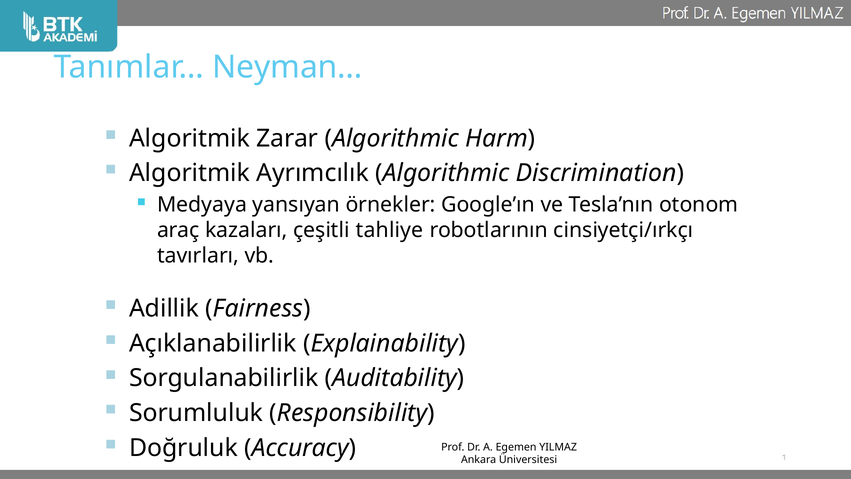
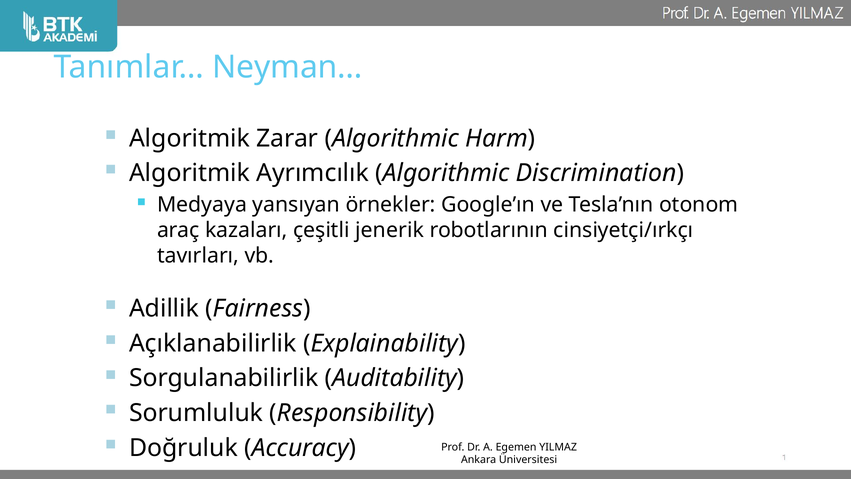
tahliye: tahliye -> jenerik (390, 230)
